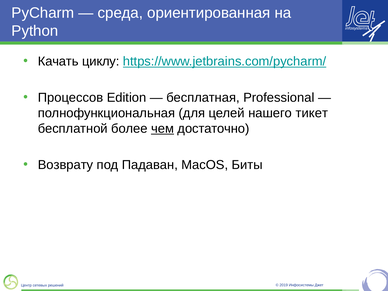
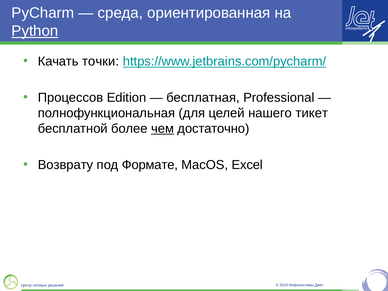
Python underline: none -> present (35, 31)
циклу: циклу -> точки (101, 61)
Падаван: Падаван -> Формате (150, 165)
Биты: Биты -> Excel (247, 165)
